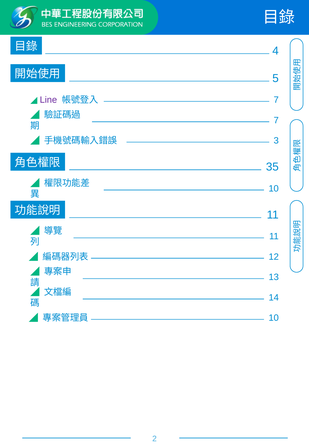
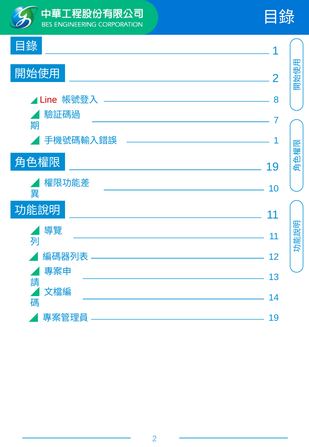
4: 4 -> 1 (276, 51)
5: 5 -> 2 (276, 78)
Line colour: purple -> red (48, 100)
7: 7 -> 8 (276, 100)
3: 3 -> 1 (276, 140)
35: 35 -> 19 (272, 167)
10: 10 -> 19 (274, 317)
